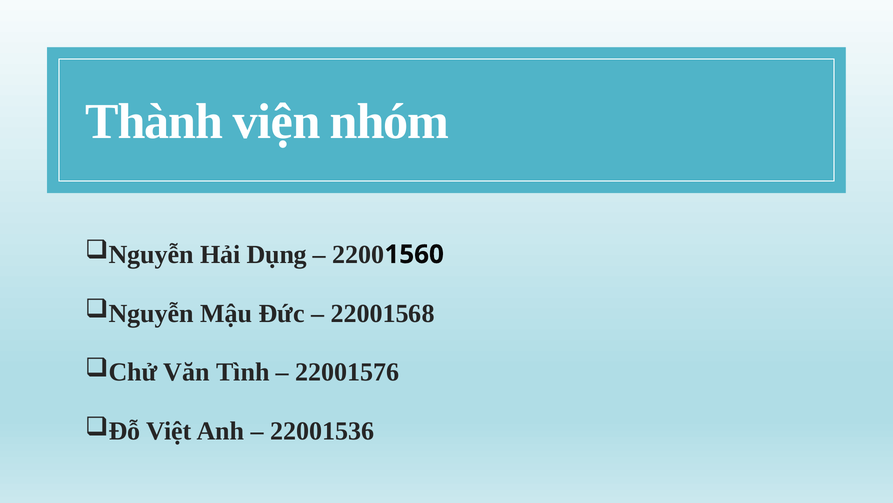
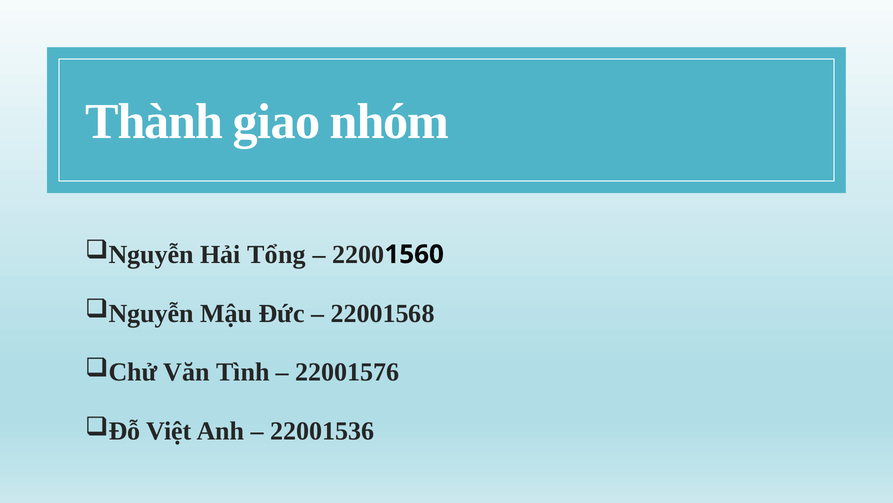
viện: viện -> giao (277, 121)
Dụng: Dụng -> Tổng (277, 254)
